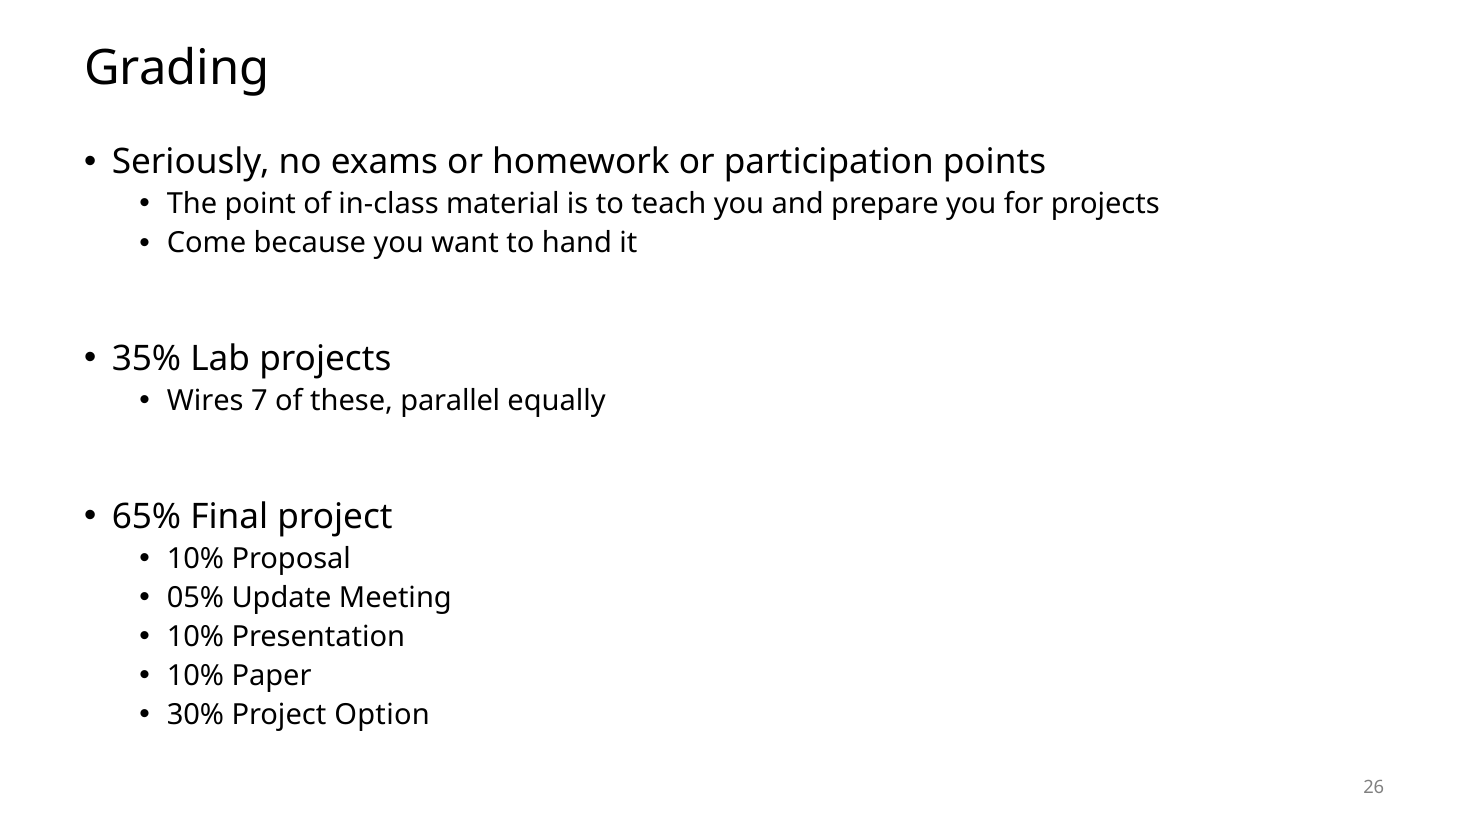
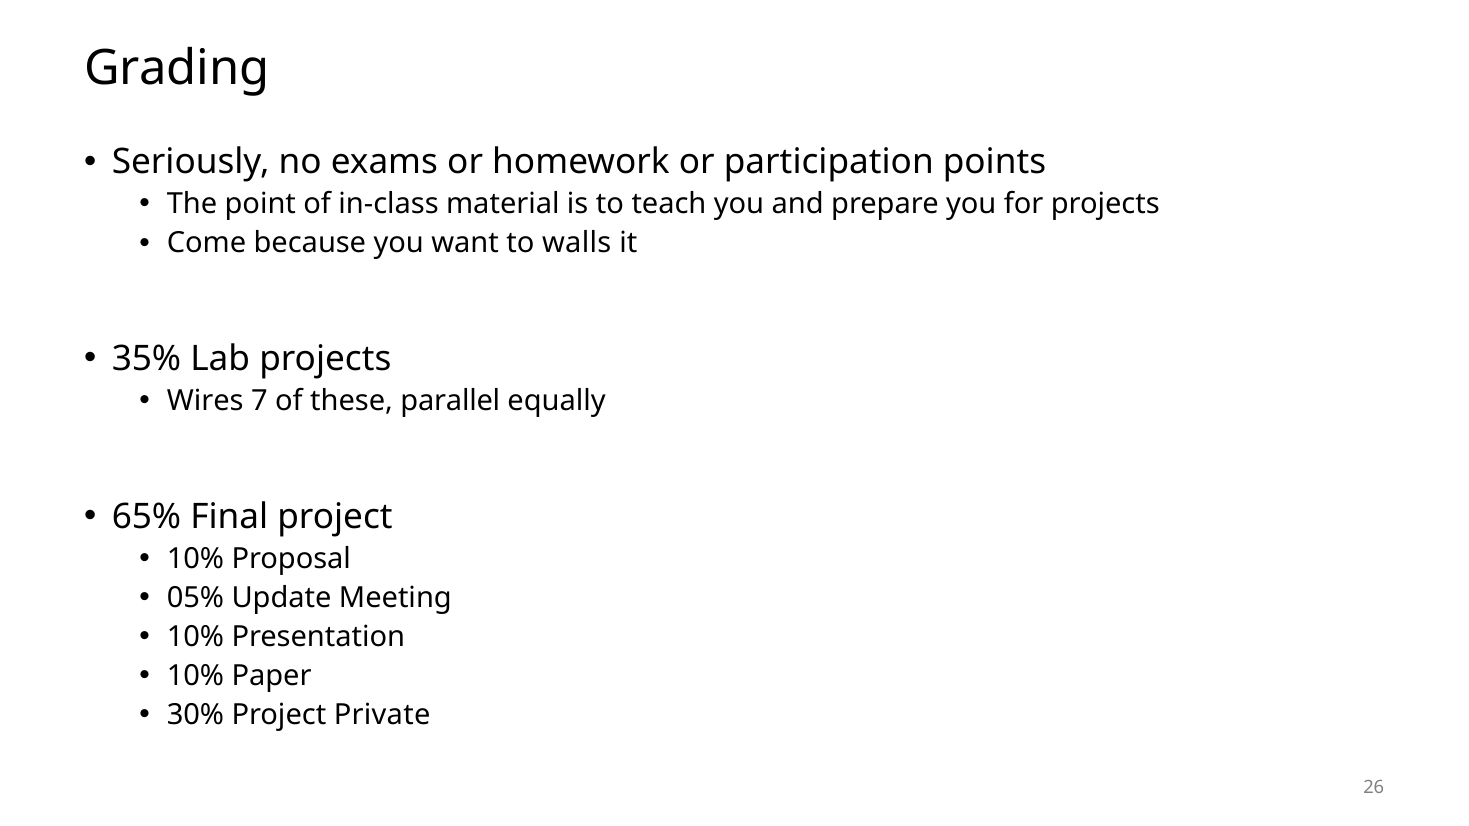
hand: hand -> walls (577, 243)
Option: Option -> Private (382, 715)
